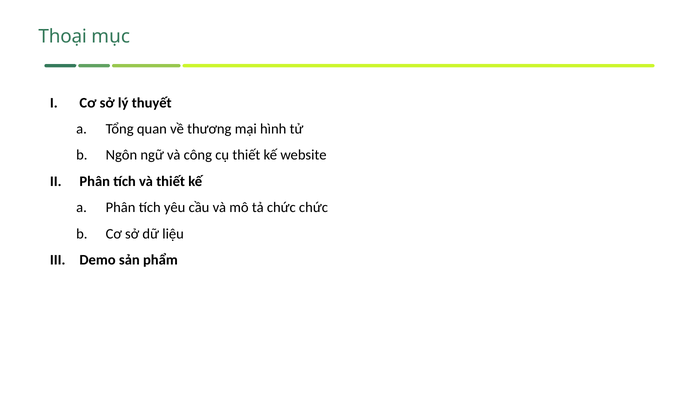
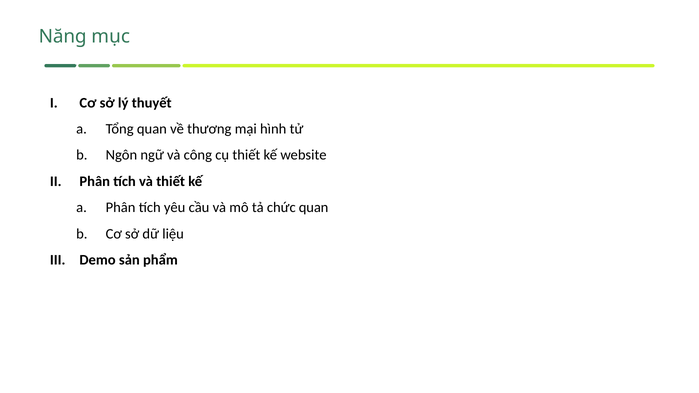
Thoại: Thoại -> Năng (63, 37)
chức chức: chức -> quan (314, 208)
